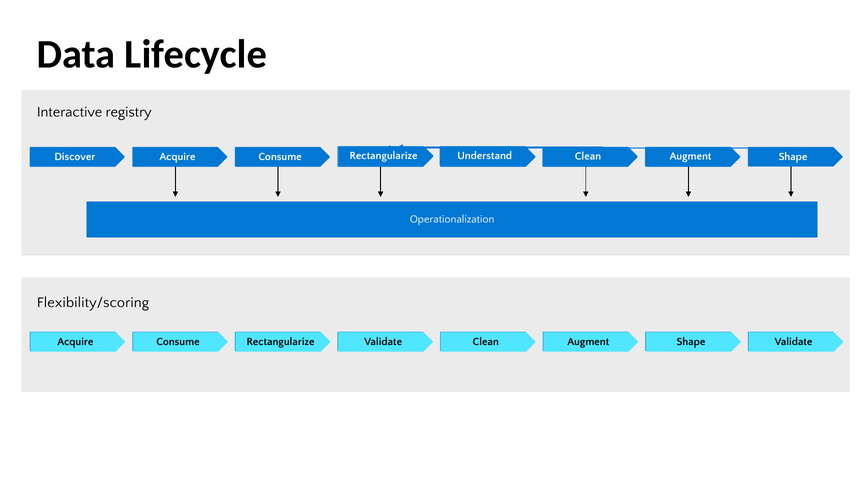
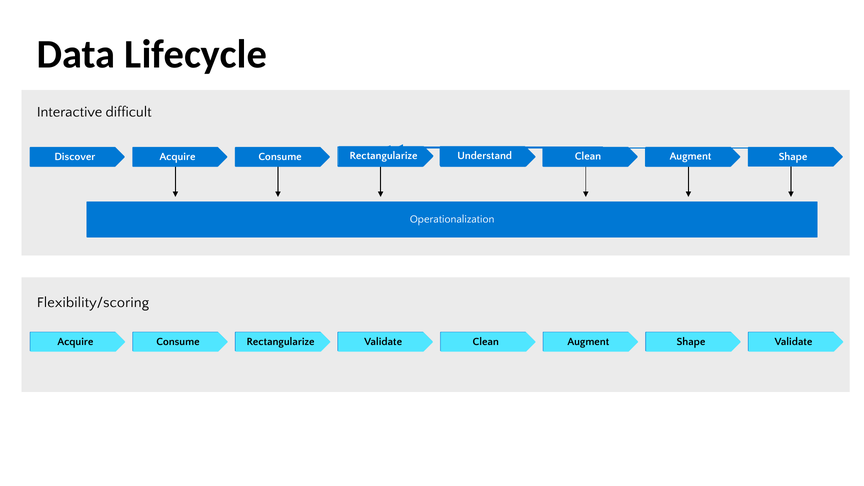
registry: registry -> difficult (129, 112)
